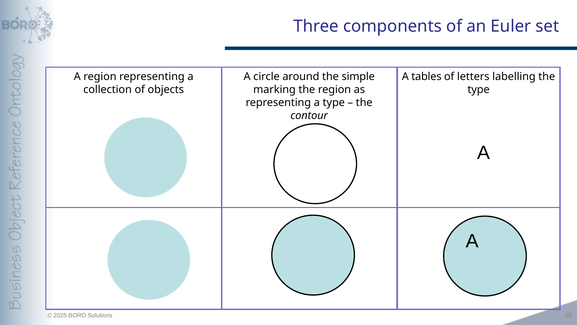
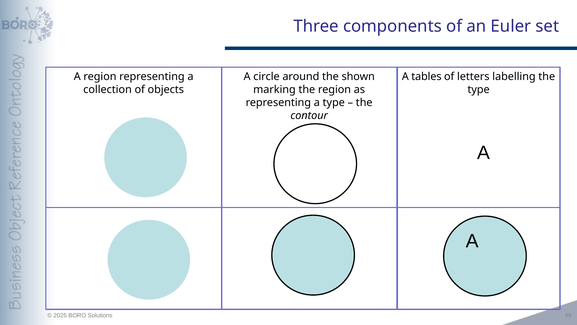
simple: simple -> shown (358, 76)
